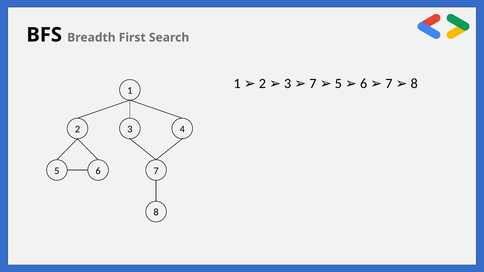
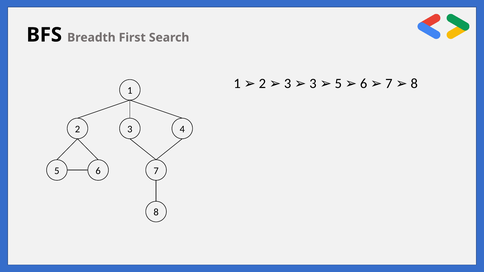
3 7: 7 -> 3 (313, 84)
